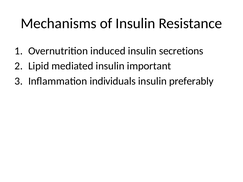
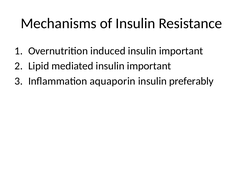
induced insulin secretions: secretions -> important (181, 51)
individuals: individuals -> aquaporin (113, 81)
